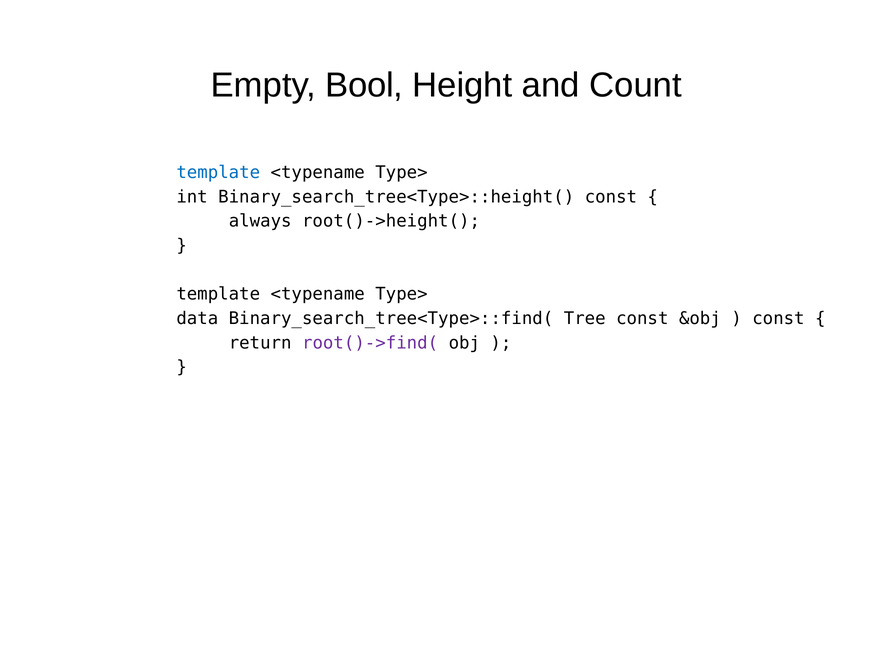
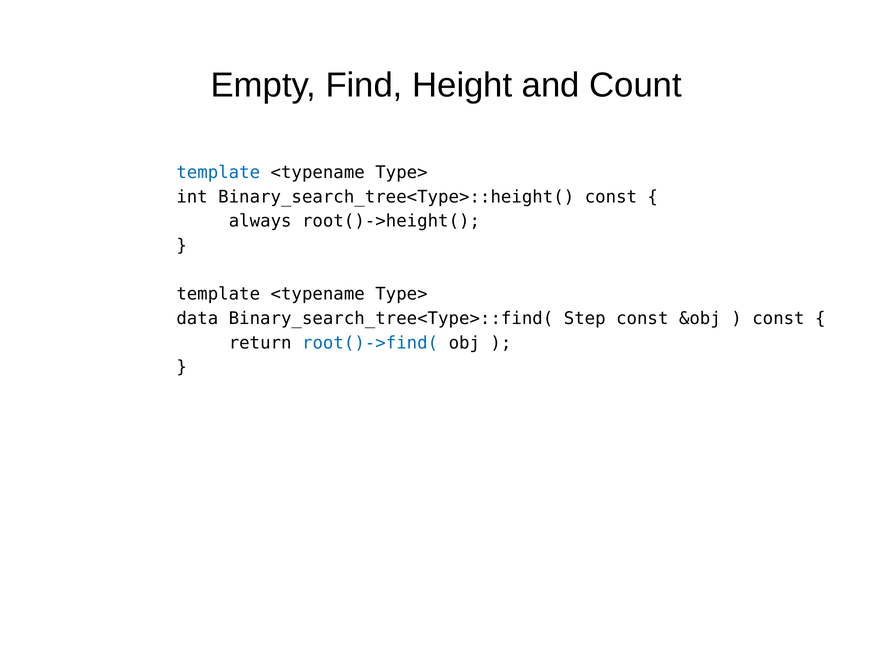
Bool: Bool -> Find (364, 85)
Tree: Tree -> Step (585, 318)
root()->find( colour: purple -> blue (370, 343)
